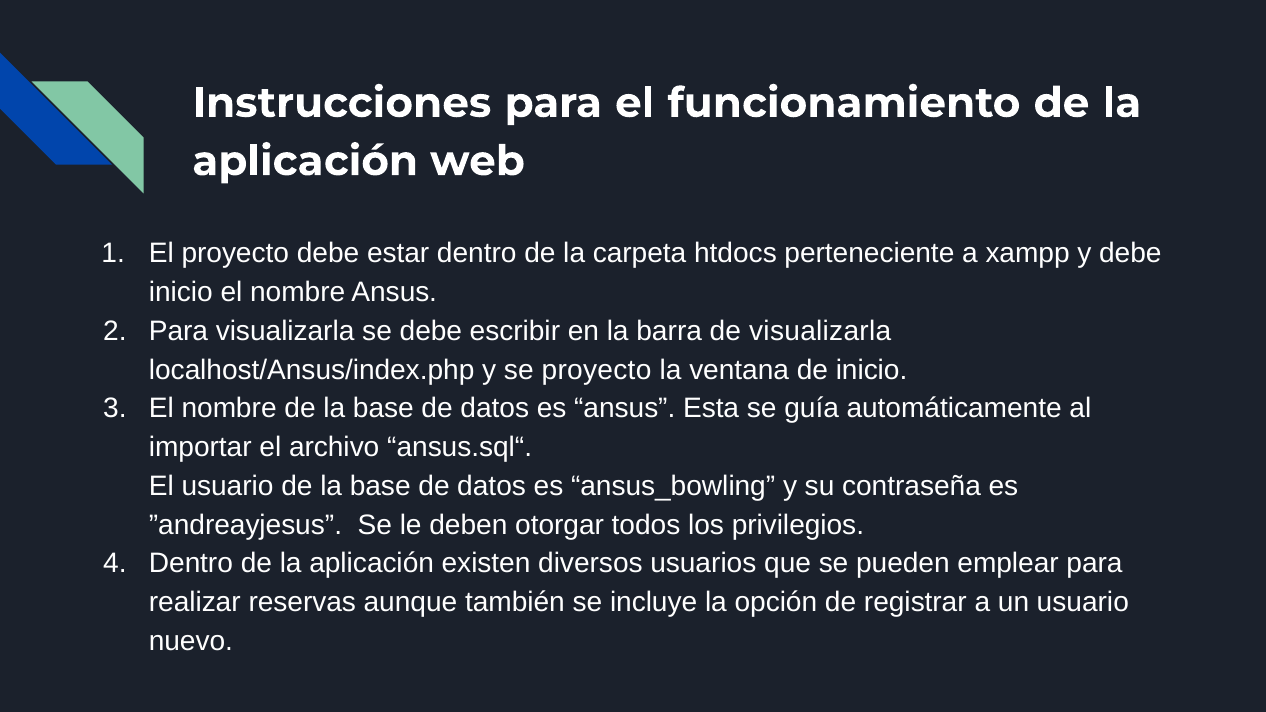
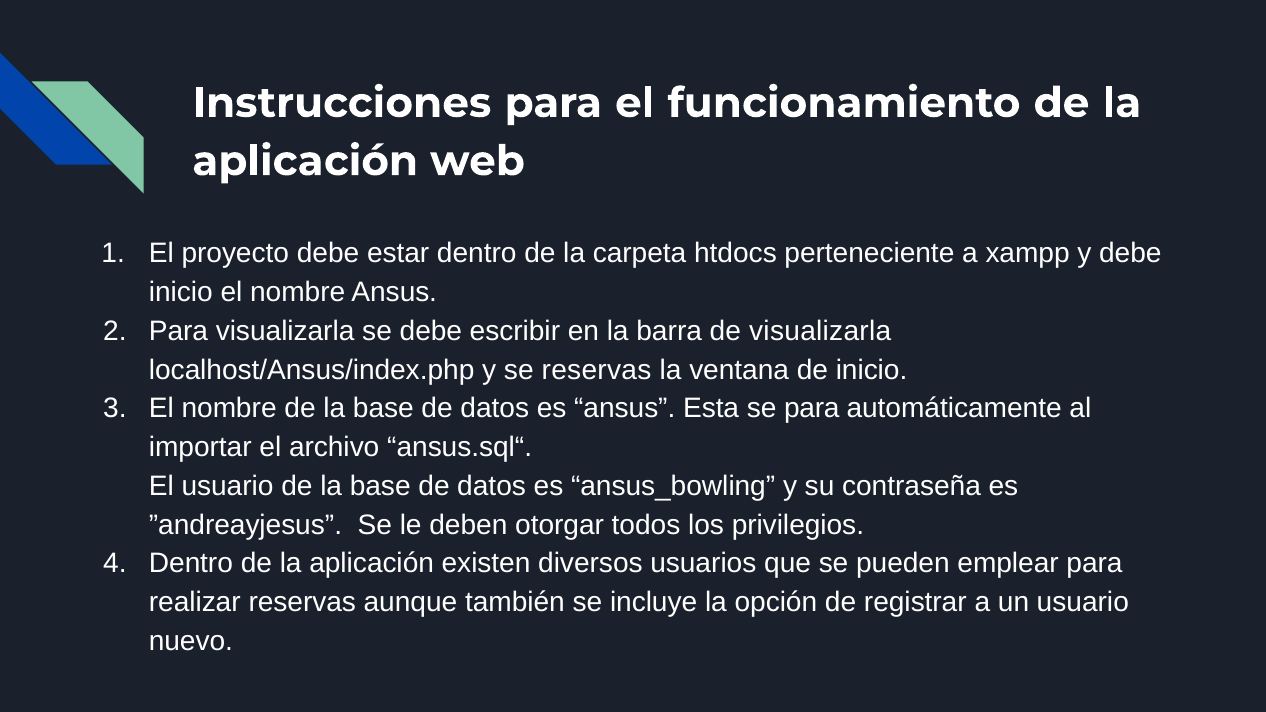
se proyecto: proyecto -> reservas (597, 370)
se guía: guía -> para (812, 409)
